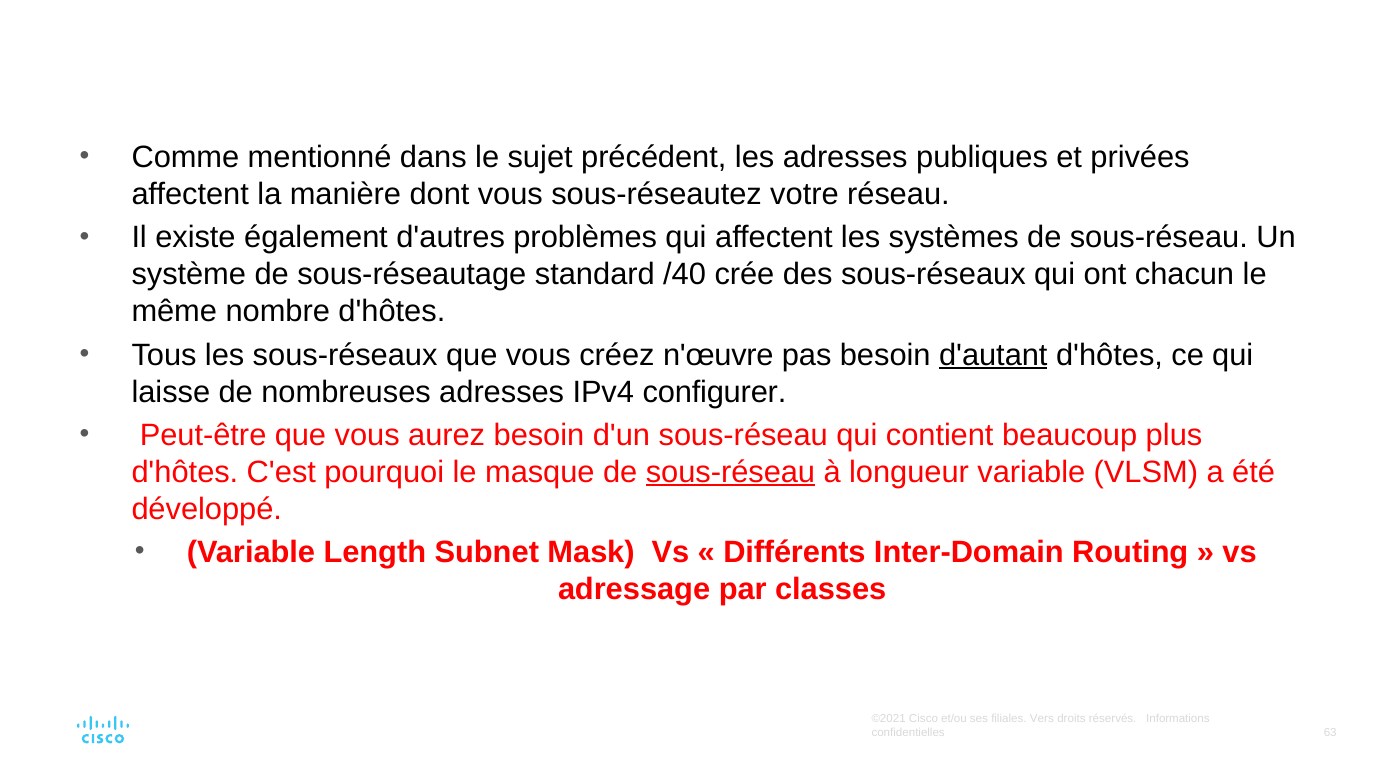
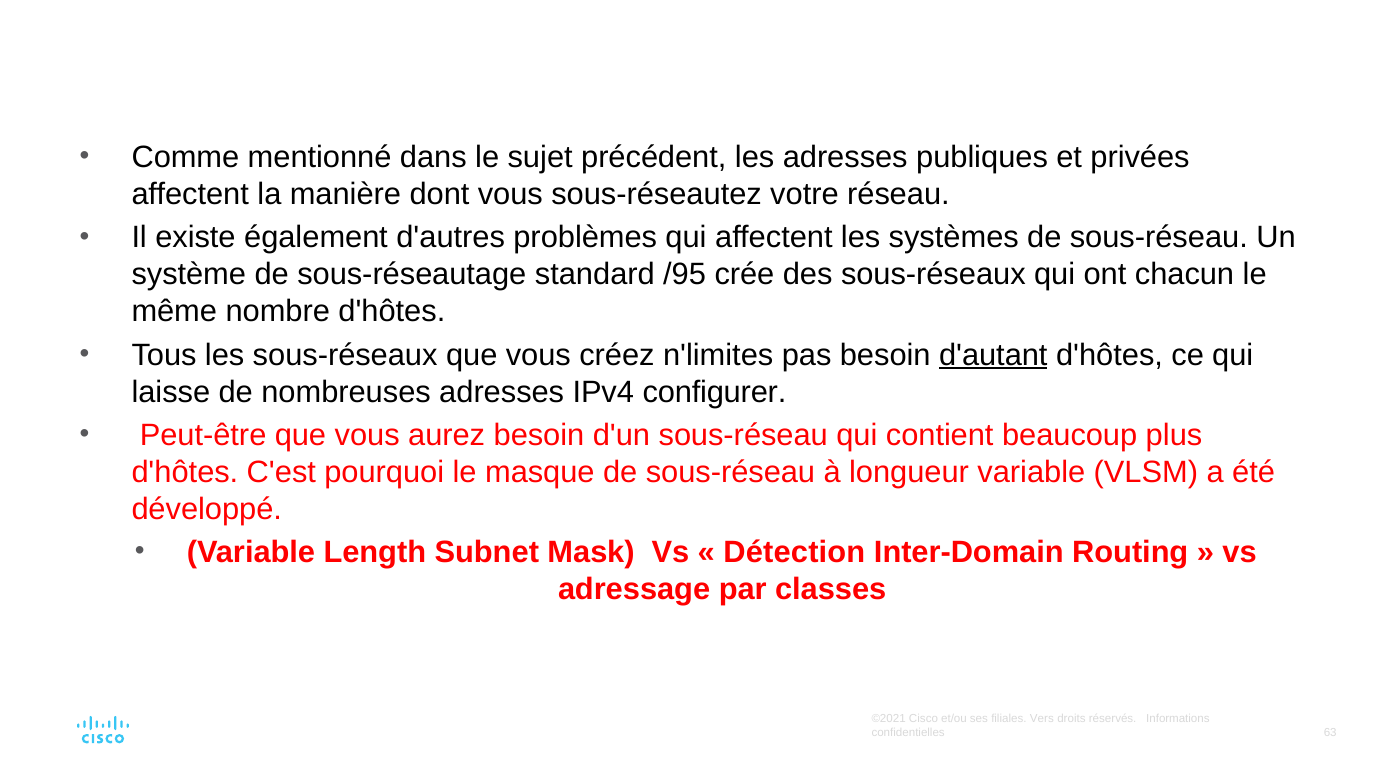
/40: /40 -> /95 (685, 275)
n'œuvre: n'œuvre -> n'limites (718, 355)
sous-réseau underline: present -> none (730, 472)
Différents: Différents -> Détection (794, 552)
